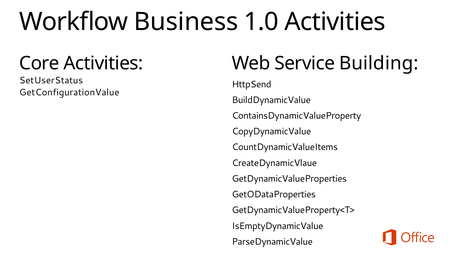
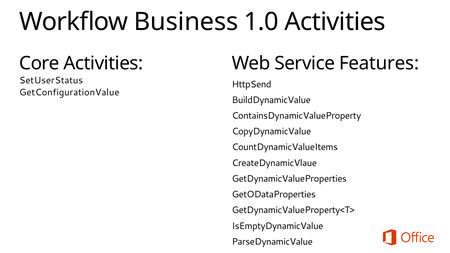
Building: Building -> Features (379, 63)
